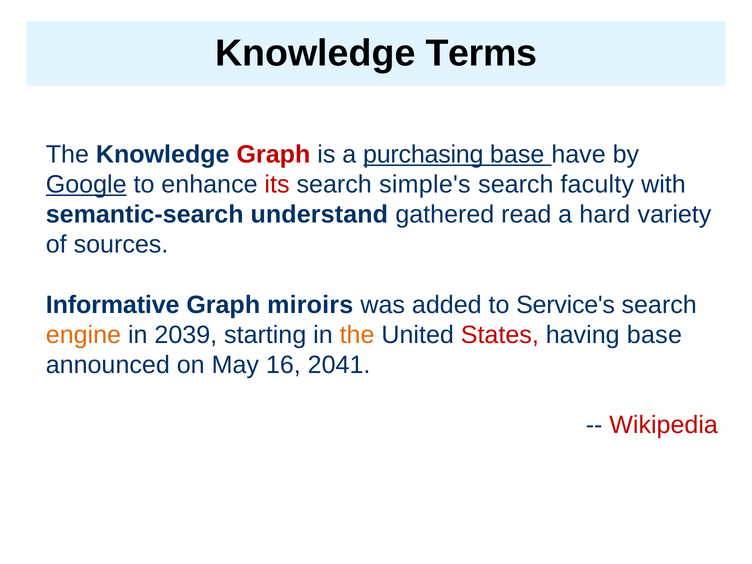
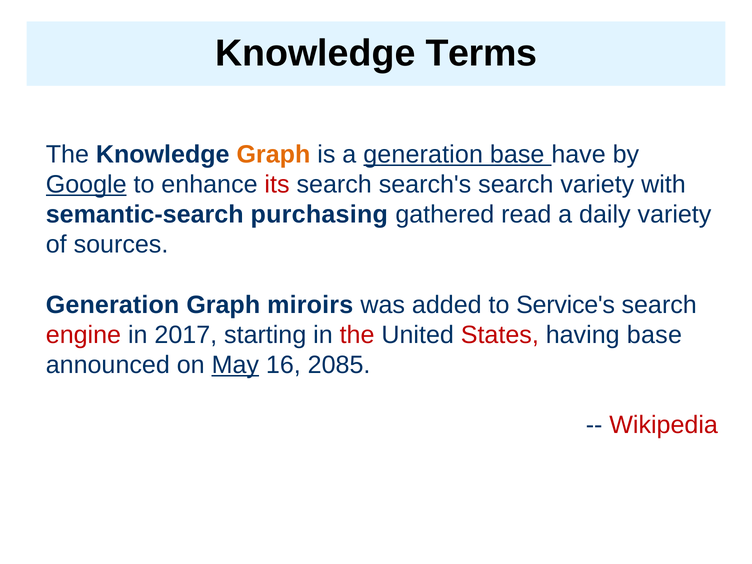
Graph colour: red -> orange (273, 154)
a purchasing: purchasing -> generation (423, 154)
simple's: simple's -> search's (425, 184)
search faculty: faculty -> variety (597, 184)
understand: understand -> purchasing (319, 215)
hard: hard -> daily (605, 215)
Informative: Informative -> Generation (113, 305)
engine colour: orange -> red (83, 335)
2039: 2039 -> 2017 (186, 335)
the colour: orange -> red (357, 335)
May underline: none -> present (235, 365)
2041: 2041 -> 2085 (339, 365)
